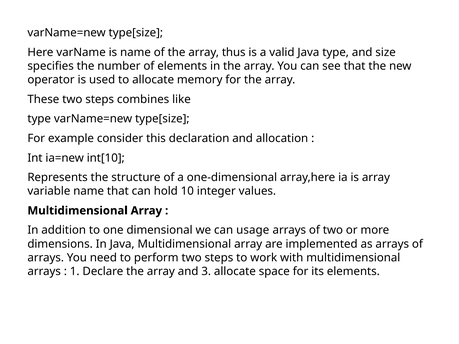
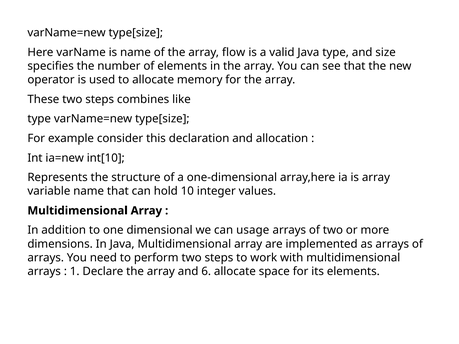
thus: thus -> flow (234, 52)
3: 3 -> 6 (206, 272)
